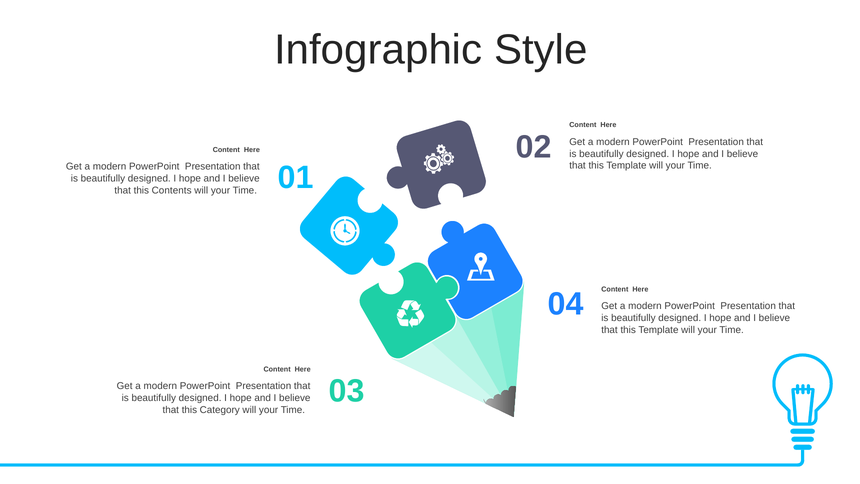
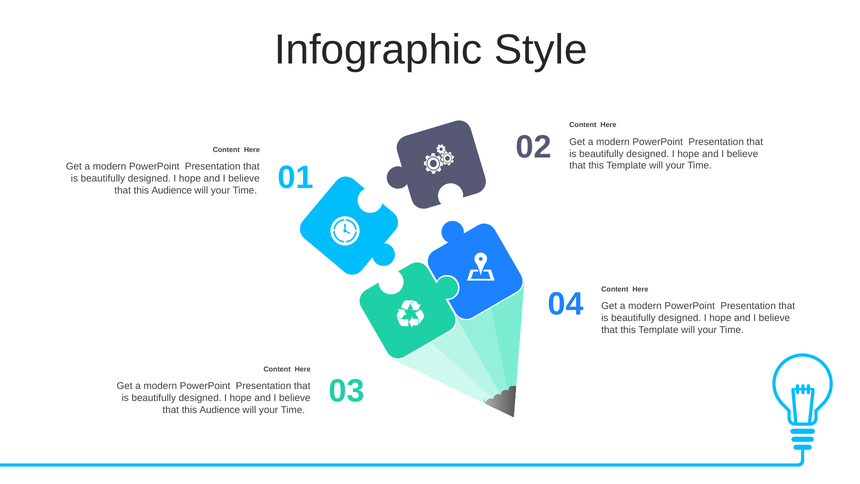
Contents: Contents -> Audience (172, 190)
Category: Category -> Audience (220, 410)
